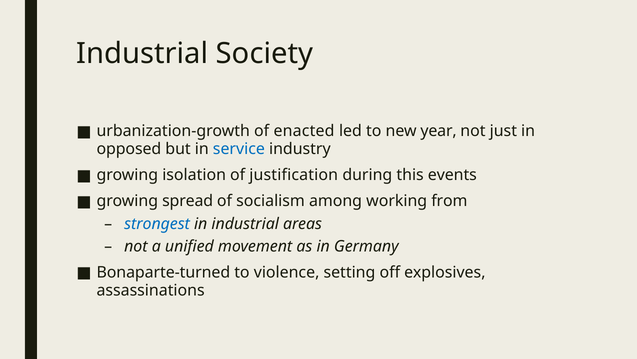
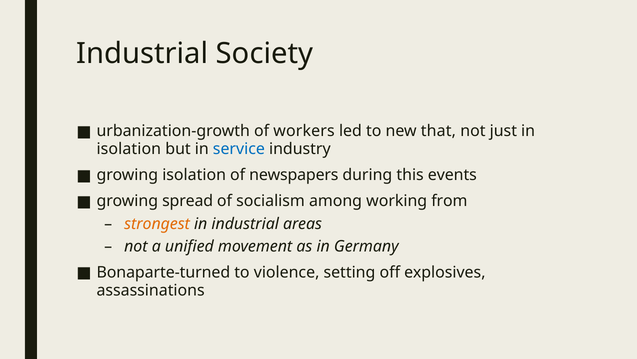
enacted: enacted -> workers (304, 131)
year: year -> that (438, 131)
opposed: opposed -> isolation (129, 149)
justification: justification -> newspapers (294, 175)
strongest colour: blue -> orange (157, 223)
